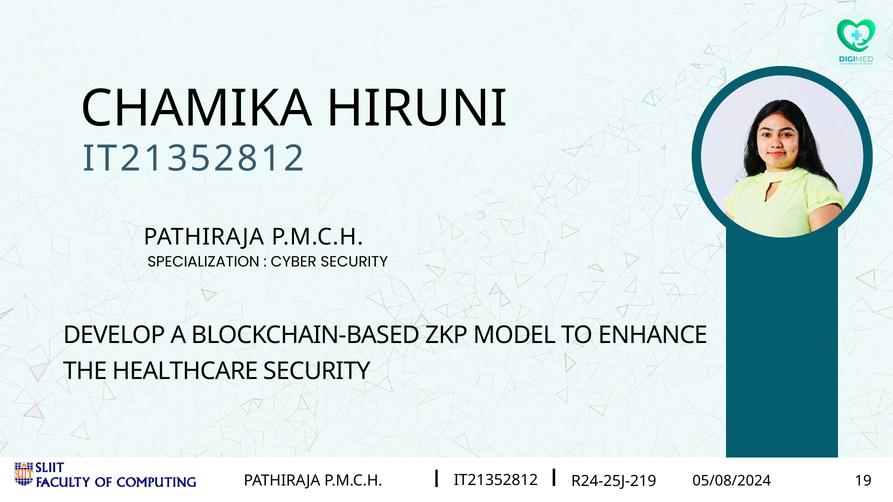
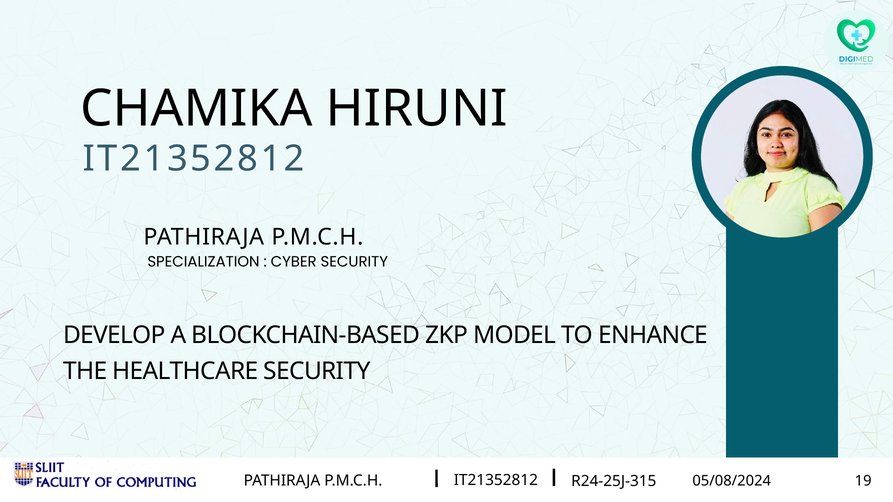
R24-25J-219: R24-25J-219 -> R24-25J-315 (614, 481)
